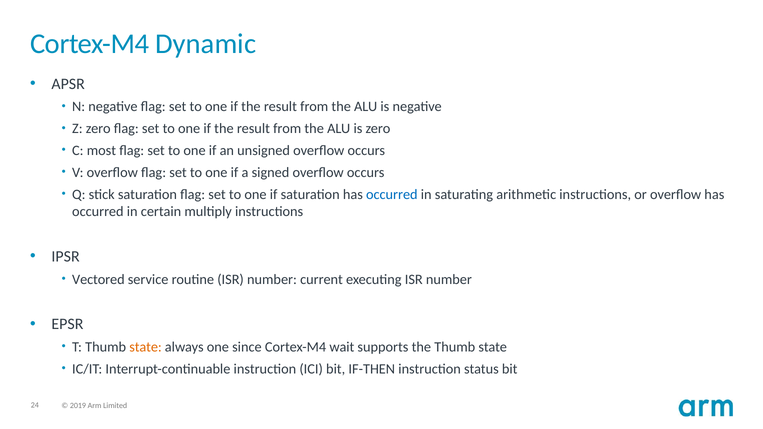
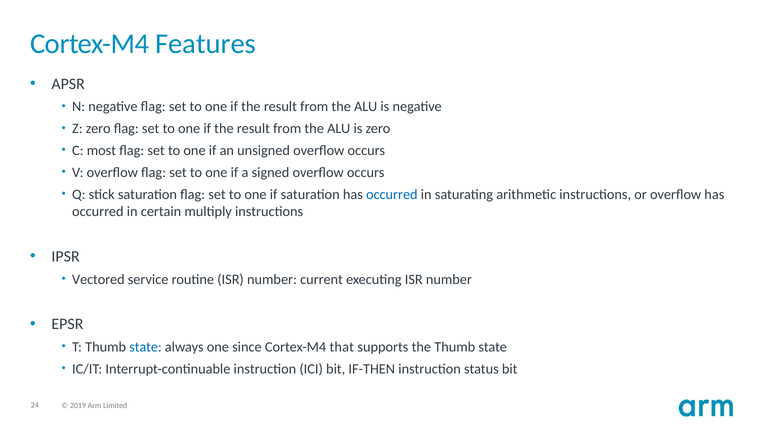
Dynamic: Dynamic -> Features (206, 44)
state colour: orange -> blue (146, 347)
wait: wait -> that (342, 347)
